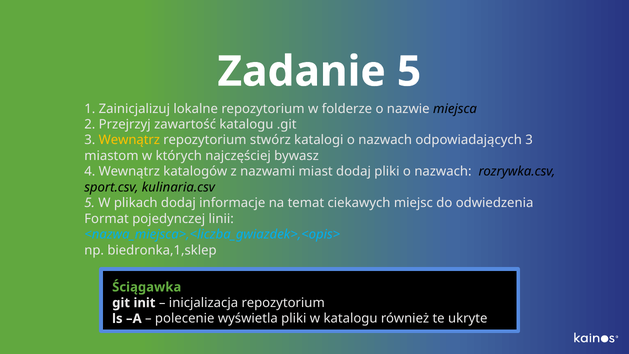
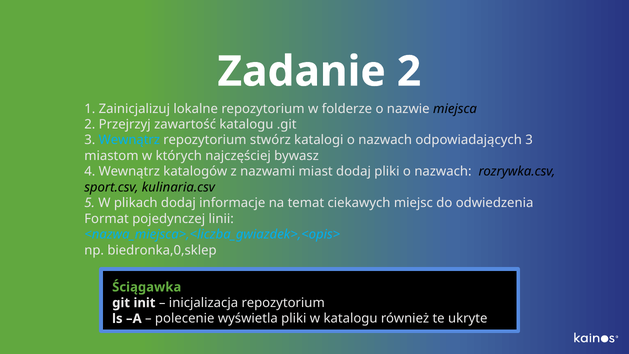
Zadanie 5: 5 -> 2 (409, 72)
Wewnątrz colour: yellow -> light blue (129, 140)
biedronka,1,sklep: biedronka,1,sklep -> biedronka,0,sklep (162, 250)
